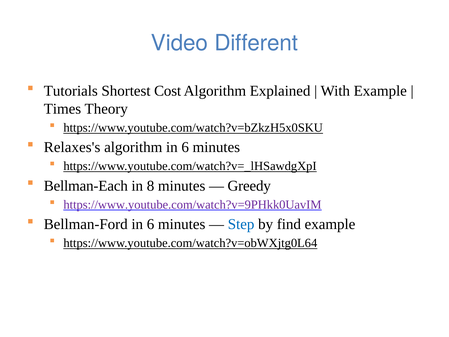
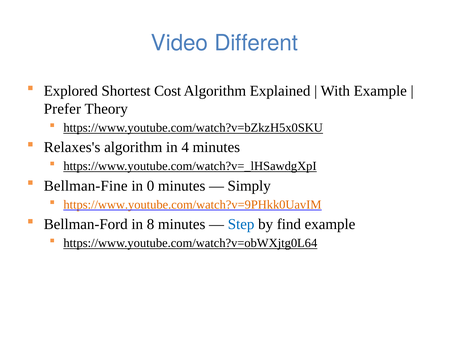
Tutorials: Tutorials -> Explored (71, 91)
Times: Times -> Prefer (62, 109)
algorithm in 6: 6 -> 4 (185, 147)
Bellman-Each: Bellman-Each -> Bellman-Fine (86, 186)
8: 8 -> 0 (150, 186)
Greedy: Greedy -> Simply (249, 186)
https://www.youtube.com/watch?v=9PHkk0UavIM colour: purple -> orange (192, 204)
Bellman-Ford in 6: 6 -> 8 (150, 224)
